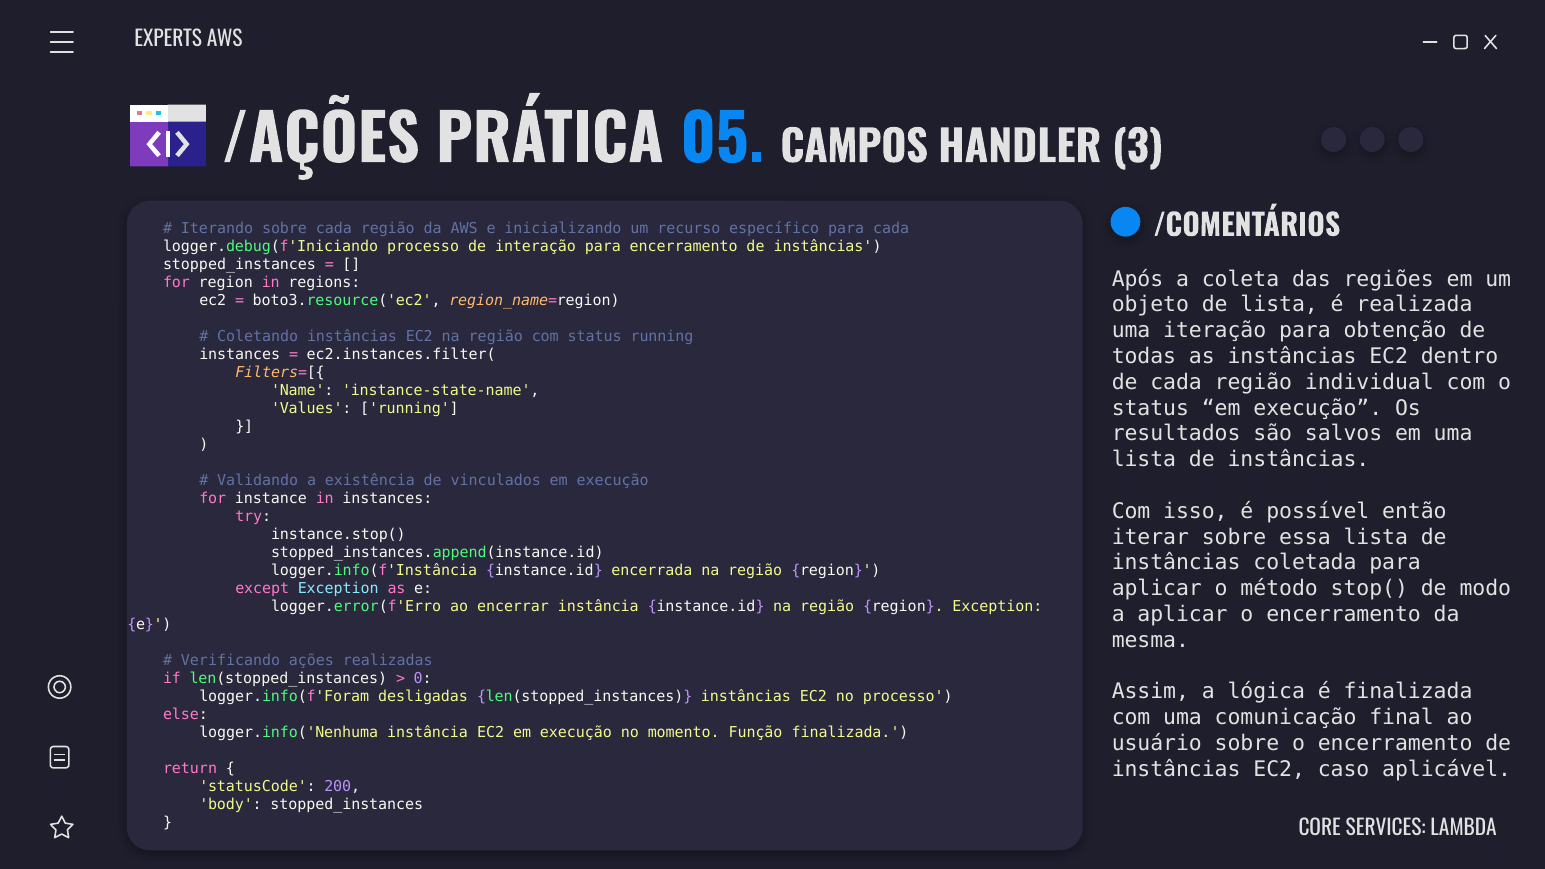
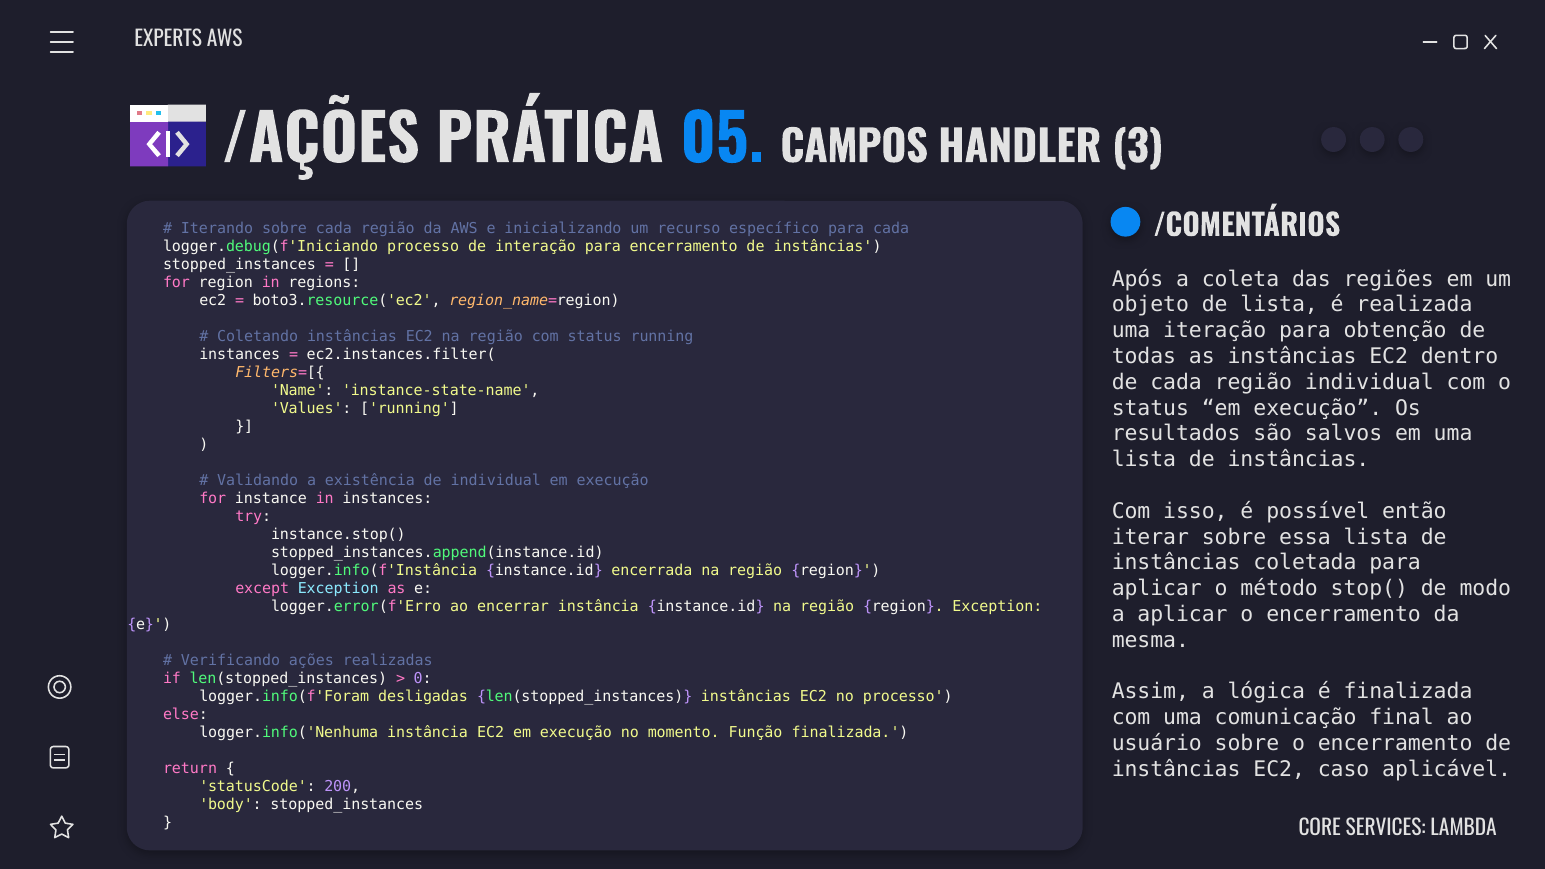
de vinculados: vinculados -> individual (496, 481)
